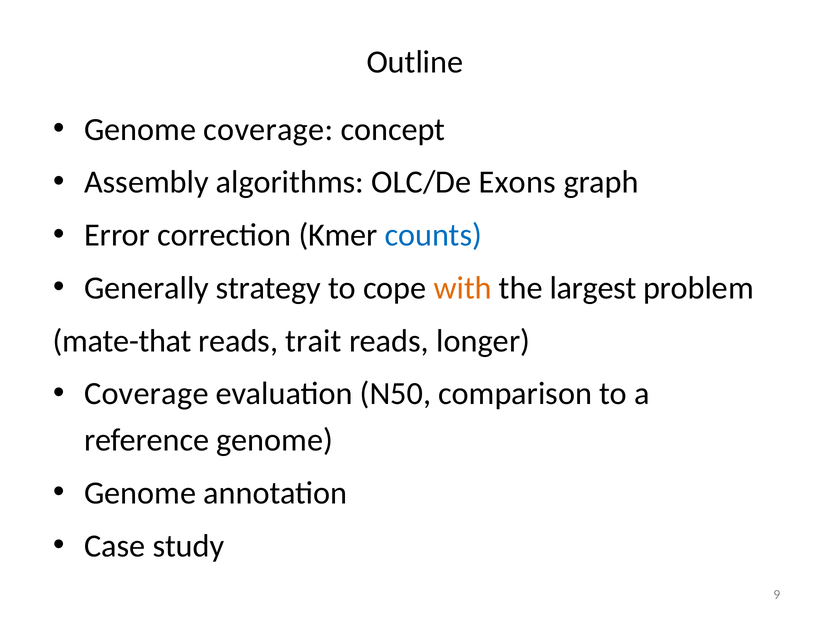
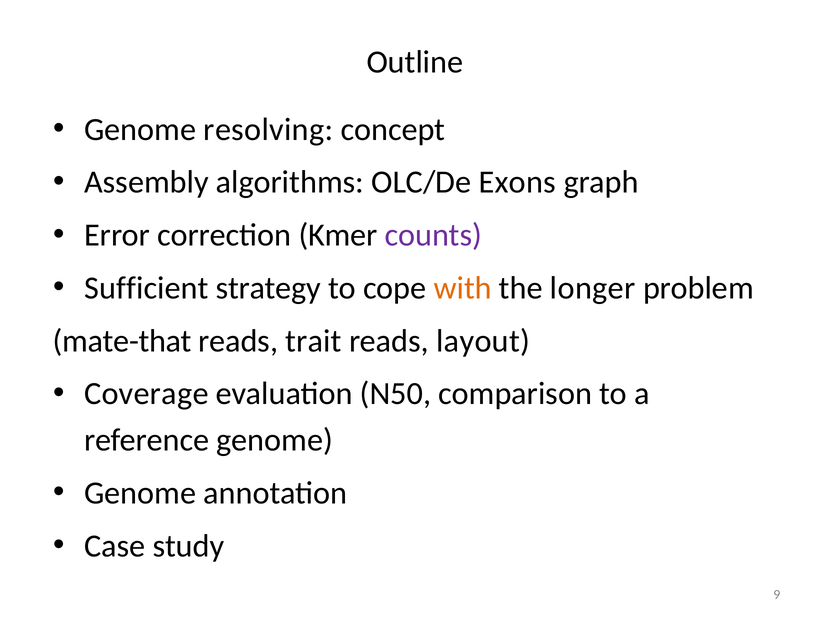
Genome coverage: coverage -> resolving (268, 129)
counts colour: blue -> purple (433, 235)
Generally: Generally -> Sufficient (146, 288)
largest: largest -> longer (593, 288)
longer: longer -> layout (483, 341)
